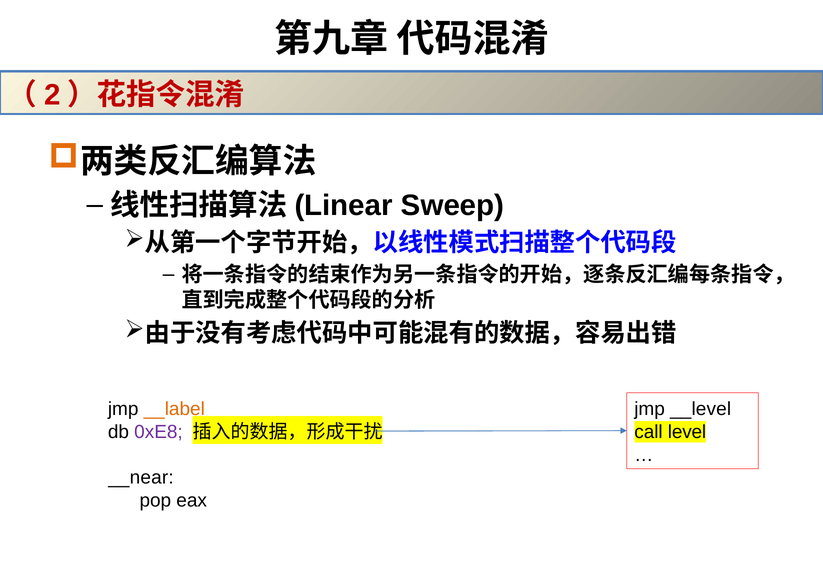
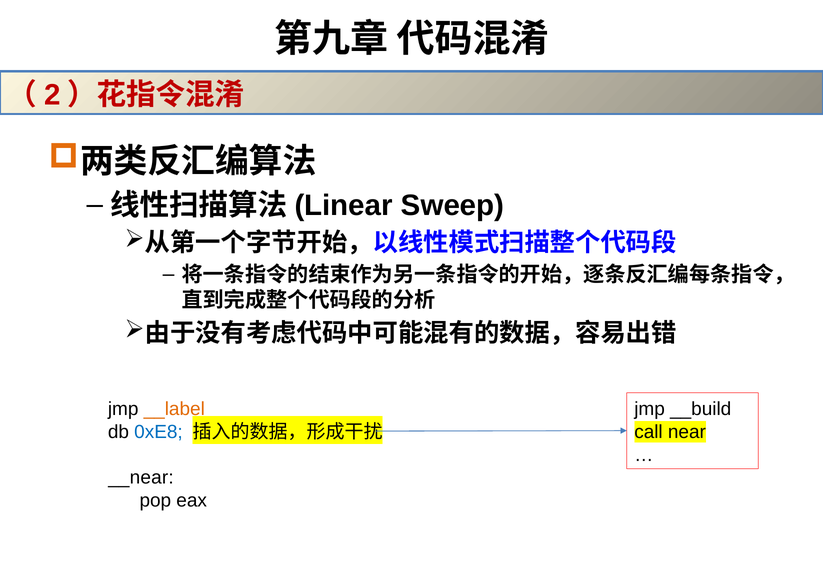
__level: __level -> __build (701, 409)
0xE8 colour: purple -> blue (158, 432)
level: level -> near (687, 432)
